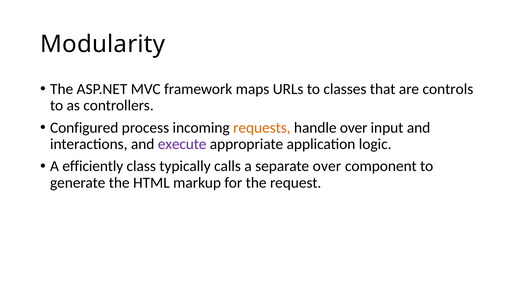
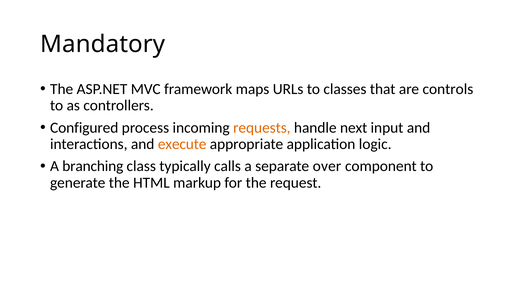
Modularity: Modularity -> Mandatory (103, 44)
handle over: over -> next (354, 128)
execute colour: purple -> orange (182, 144)
efficiently: efficiently -> branching (93, 167)
